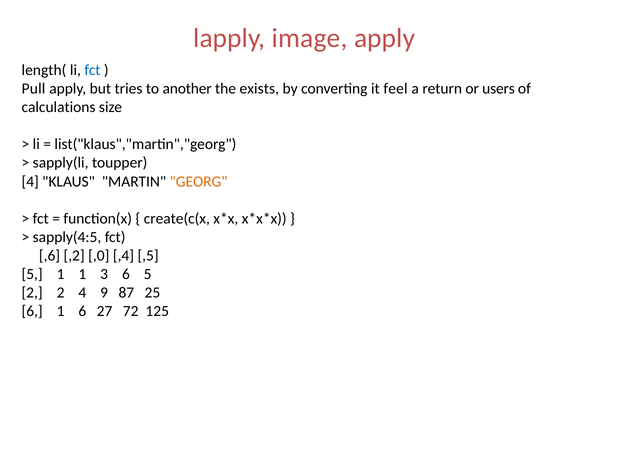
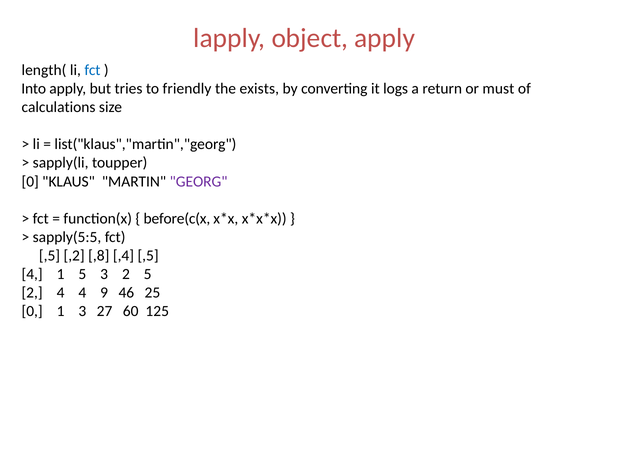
image: image -> object (310, 38)
Pull: Pull -> Into (34, 89)
another: another -> friendly (187, 89)
feel: feel -> logs (396, 89)
users: users -> must (498, 89)
4: 4 -> 0 (30, 182)
GEORG colour: orange -> purple (199, 182)
create(c(x: create(c(x -> before(c(x (177, 219)
sapply(4:5: sapply(4:5 -> sapply(5:5 (67, 237)
,6: ,6 -> ,5 (50, 256)
,0: ,0 -> ,8 (99, 256)
5: 5 -> 4 (32, 274)
1 1: 1 -> 5 (82, 274)
3 6: 6 -> 2 (126, 274)
2 2: 2 -> 4 (61, 293)
87: 87 -> 46 (126, 293)
6: 6 -> 0 (32, 312)
1 6: 6 -> 3 (82, 312)
72: 72 -> 60 (131, 312)
